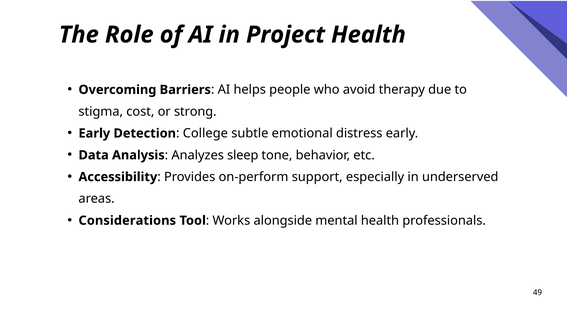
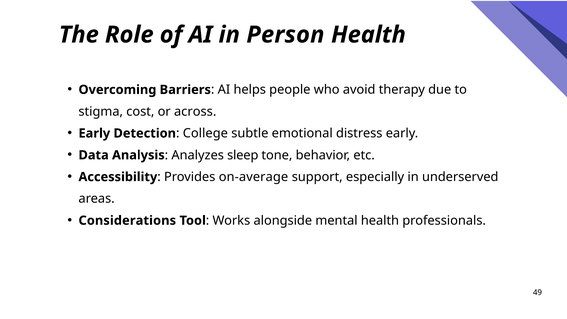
Project: Project -> Person (285, 35)
strong: strong -> across (195, 112)
on-perform: on-perform -> on-average (253, 177)
